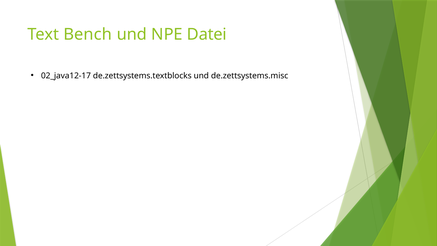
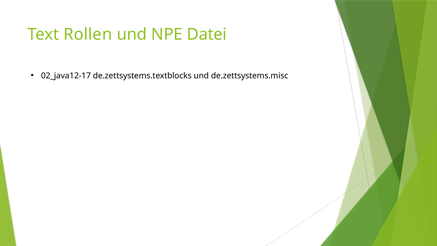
Bench: Bench -> Rollen (88, 34)
